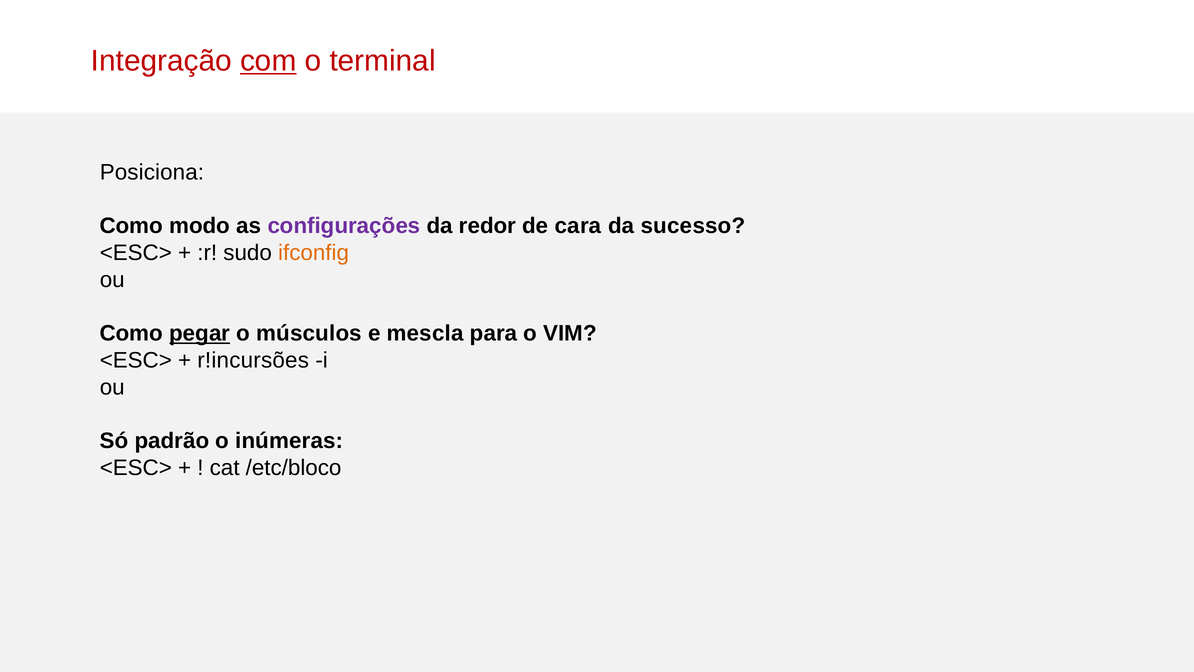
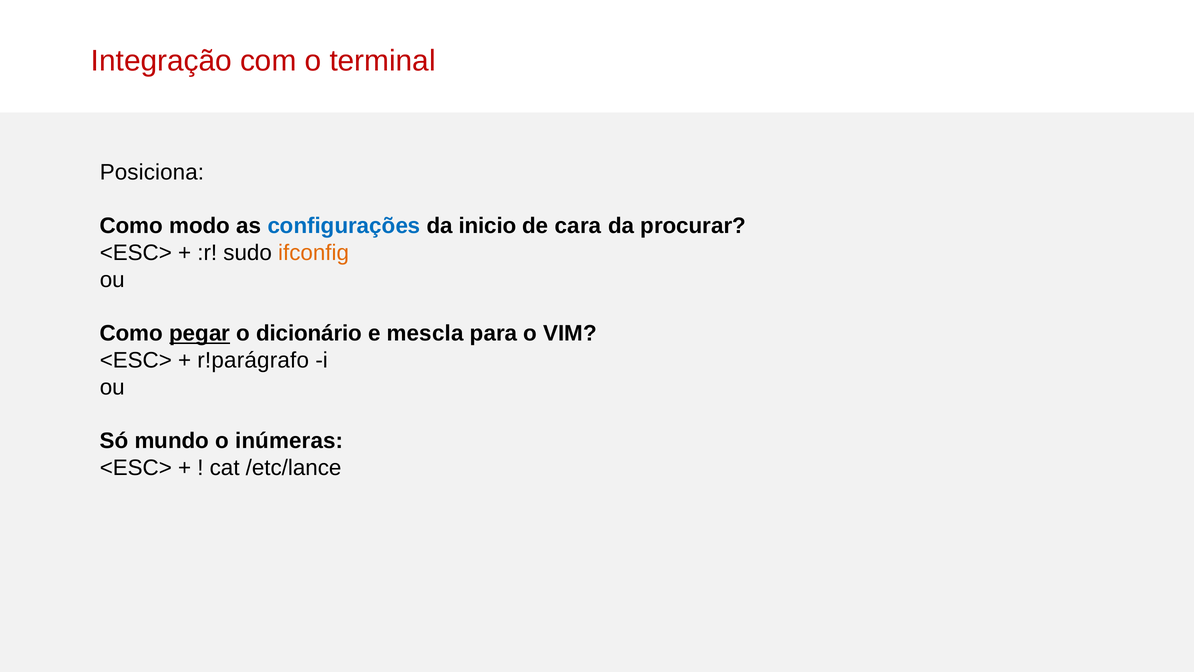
com underline: present -> none (268, 61)
configurações colour: purple -> blue (344, 226)
redor: redor -> inicio (488, 226)
sucesso: sucesso -> procurar (693, 226)
músculos: músculos -> dicionário (309, 333)
r!incursões: r!incursões -> r!parágrafo (253, 360)
padrão: padrão -> mundo (172, 441)
/etc/bloco: /etc/bloco -> /etc/lance (294, 468)
